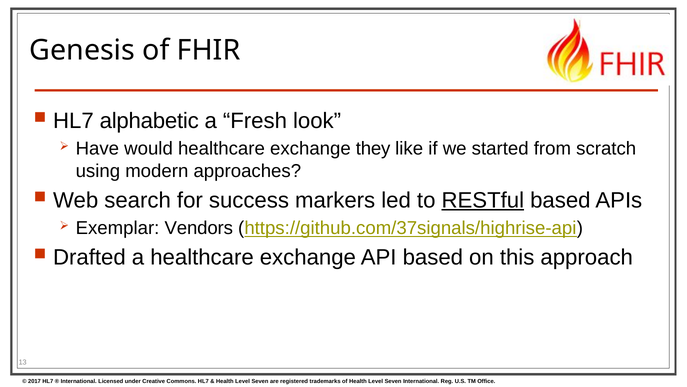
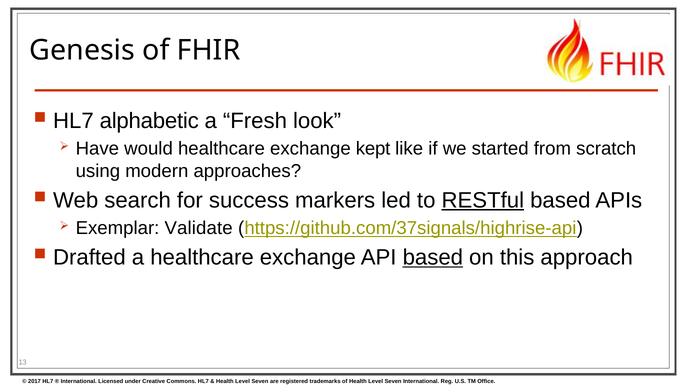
they: they -> kept (373, 148)
Vendors: Vendors -> Validate (199, 228)
based underline: none -> present (433, 257)
